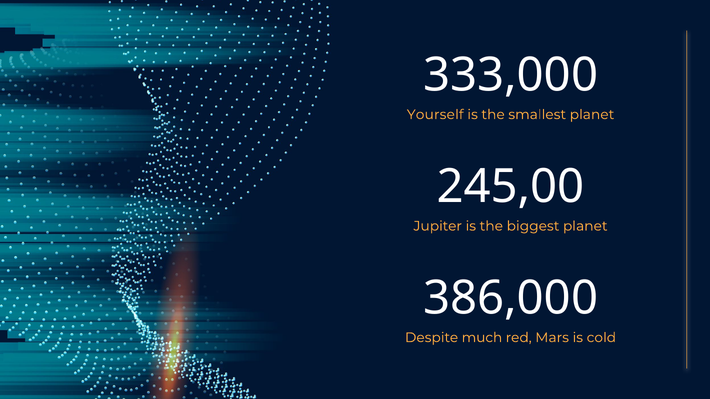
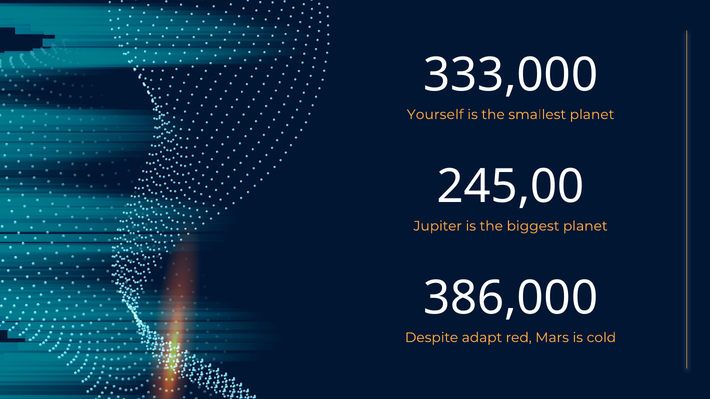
much: much -> adapt (482, 338)
